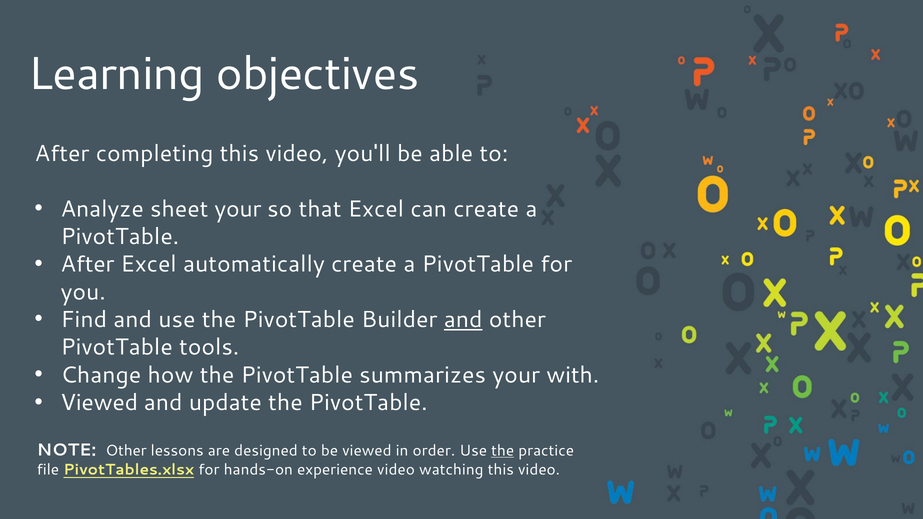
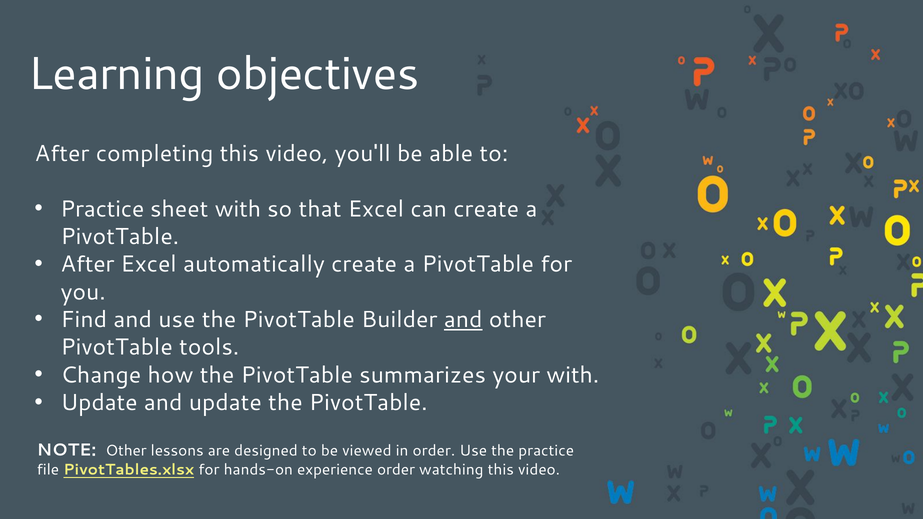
Analyze: Analyze -> Practice (102, 209)
sheet your: your -> with (238, 209)
Viewed: Viewed -> Update (99, 403)
the underline: present -> none (503, 451)
experience video: video -> order (396, 470)
